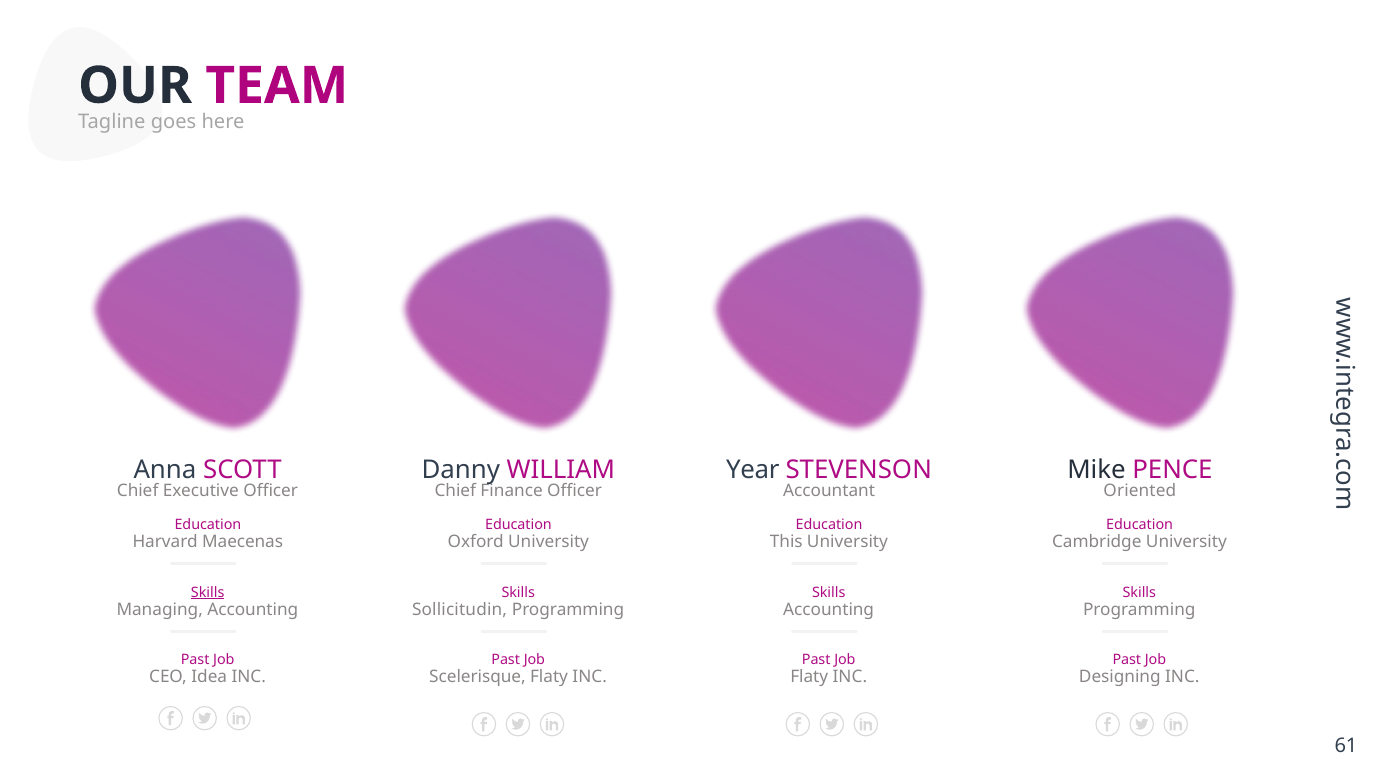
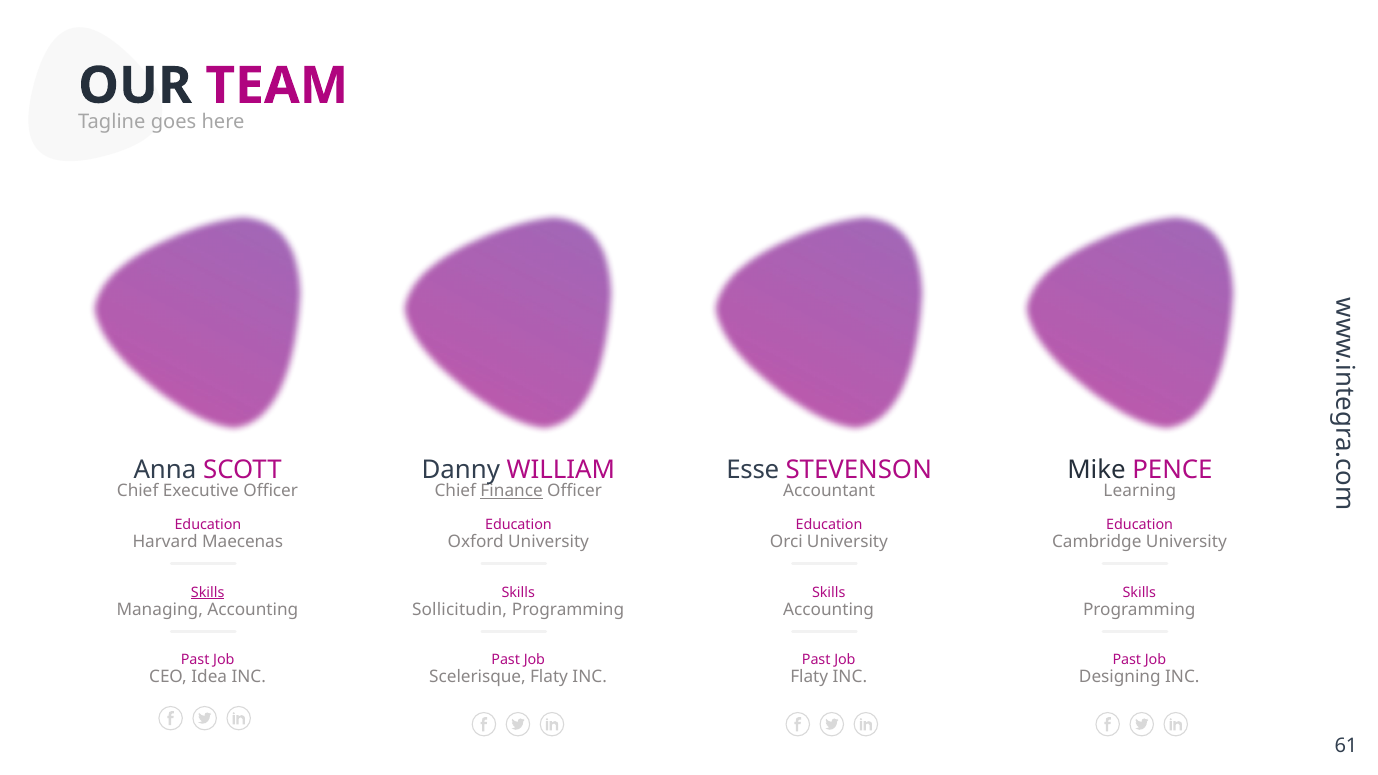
Year: Year -> Esse (753, 470)
Finance underline: none -> present (512, 491)
Oriented: Oriented -> Learning (1140, 491)
This: This -> Orci (786, 542)
